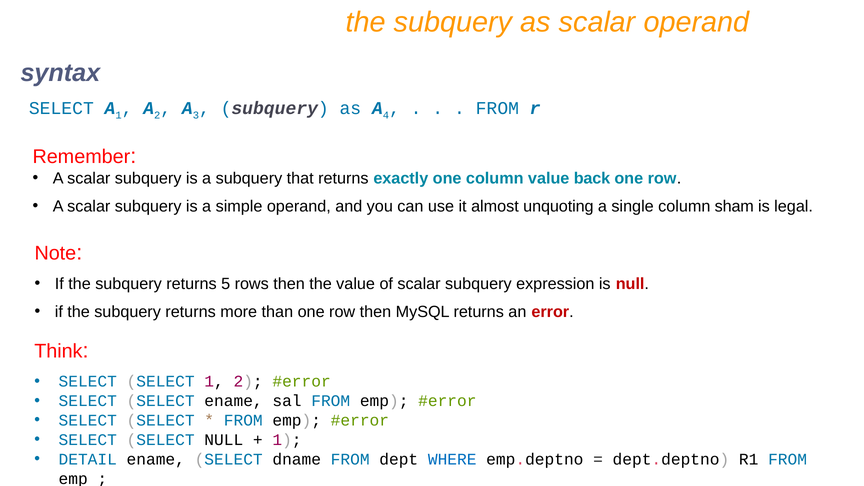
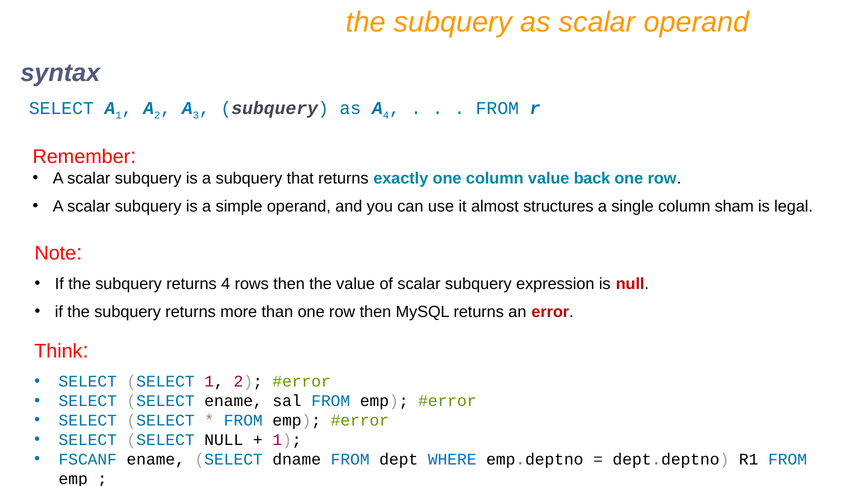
unquoting: unquoting -> structures (558, 206)
returns 5: 5 -> 4 (226, 284)
DETAIL: DETAIL -> FSCANF (88, 459)
